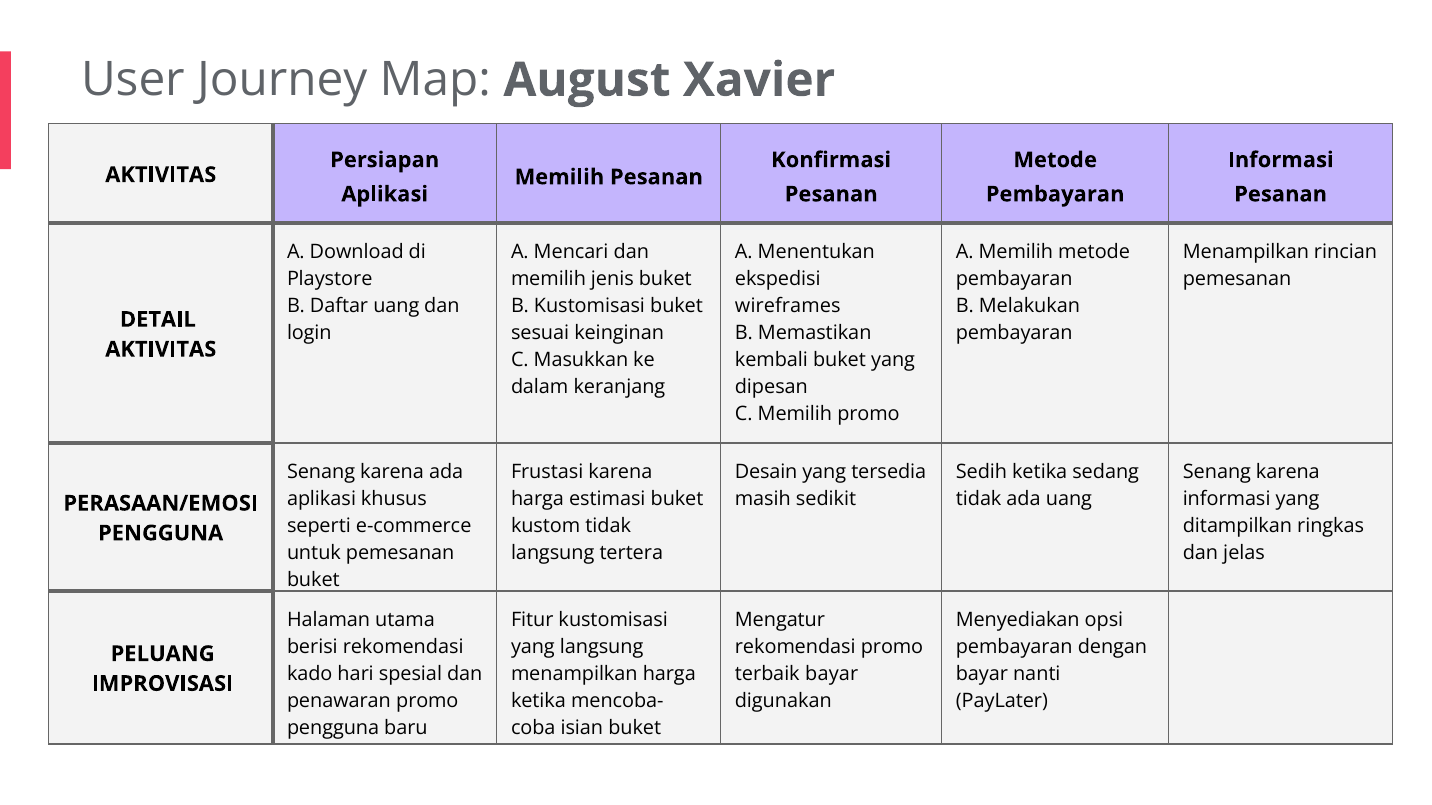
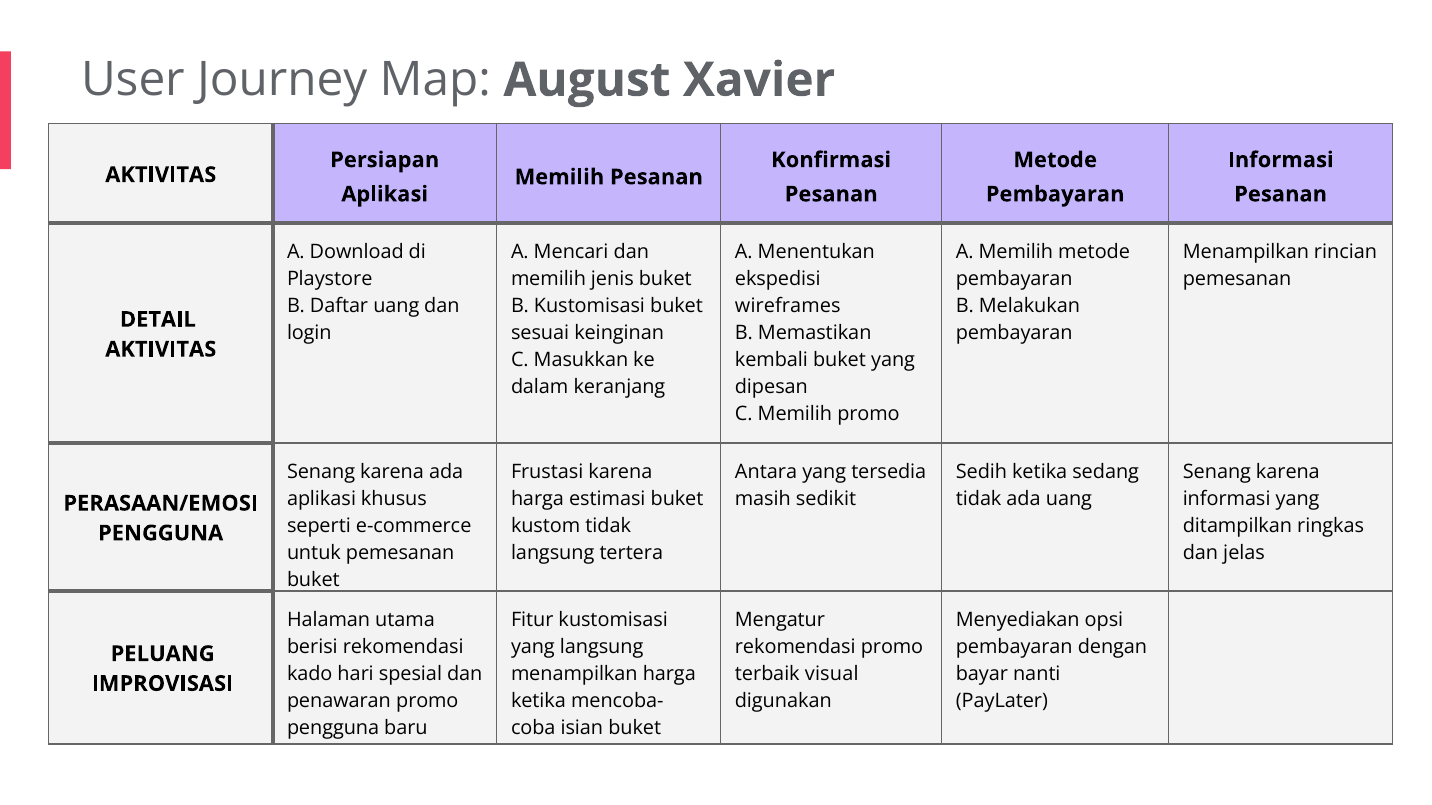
Desain: Desain -> Antara (766, 472)
terbaik bayar: bayar -> visual (832, 674)
